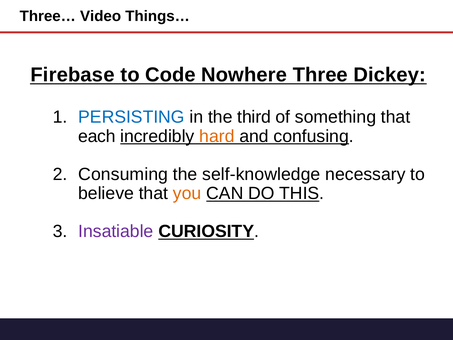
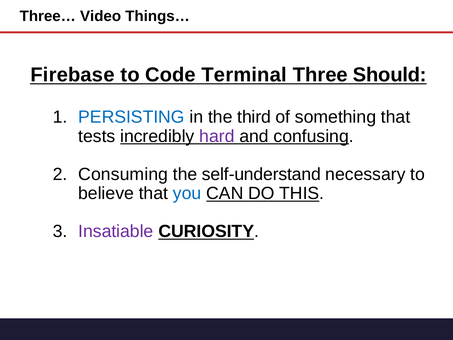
Nowhere: Nowhere -> Terminal (244, 75)
Dickey: Dickey -> Should (390, 75)
each: each -> tests (97, 136)
hard colour: orange -> purple (217, 136)
self-knowledge: self-knowledge -> self-understand (261, 174)
you colour: orange -> blue (187, 193)
